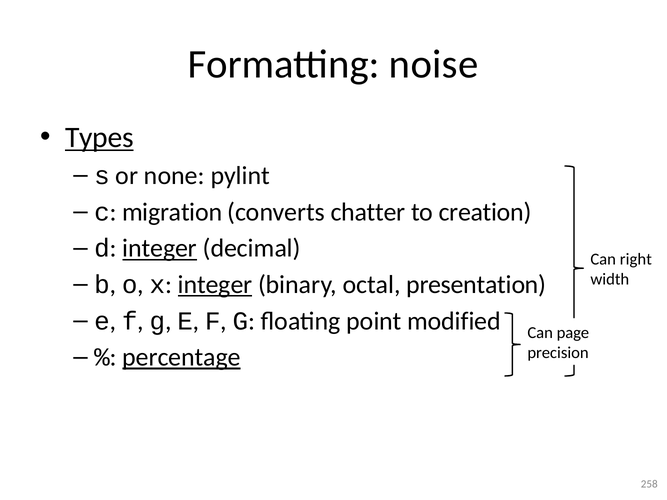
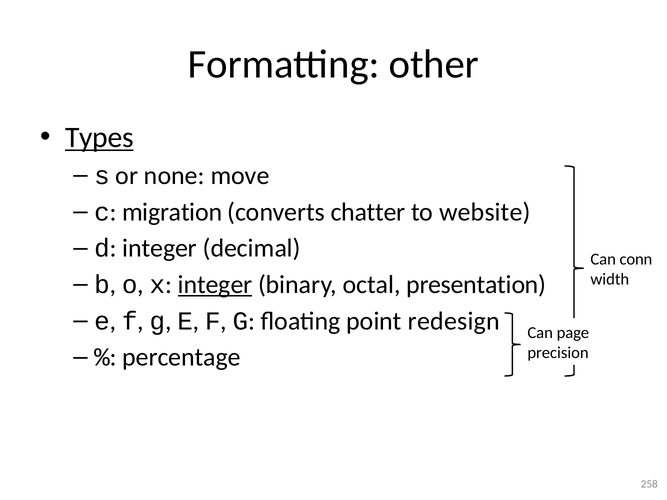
noise: noise -> other (434, 65)
pylint: pylint -> move (240, 176)
creation: creation -> website (485, 212)
integer underline: present -> none (160, 249)
right: right -> conn (636, 259)
modified: modified -> redesign (454, 321)
percentage underline: present -> none (181, 358)
